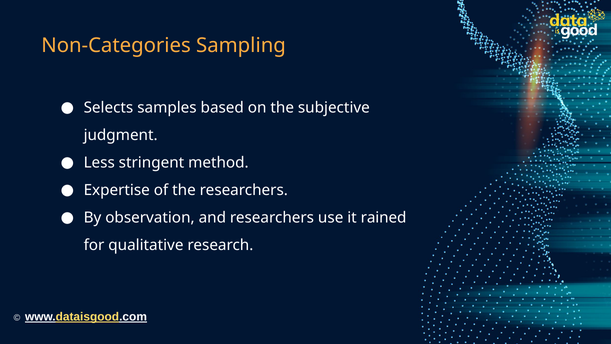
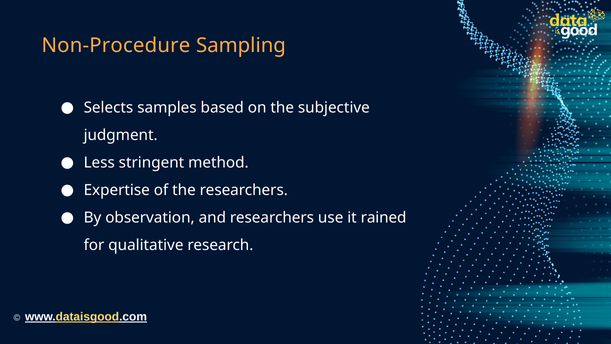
Non-Categories: Non-Categories -> Non-Procedure (116, 45)
